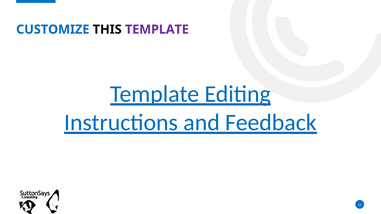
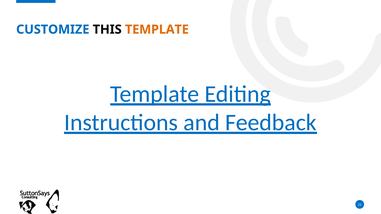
TEMPLATE colour: purple -> orange (157, 30)
